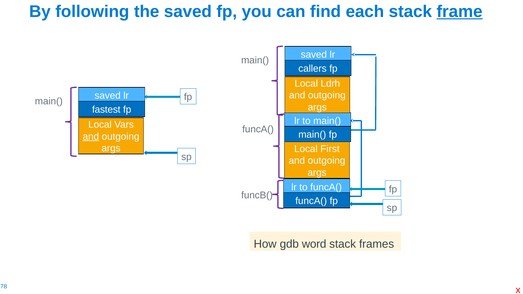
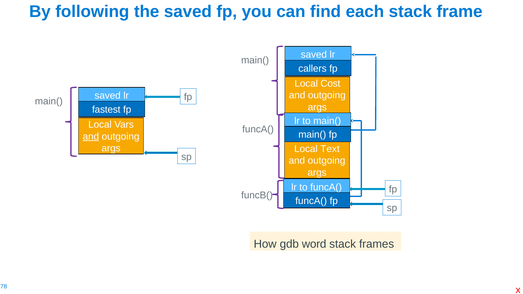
frame underline: present -> none (460, 12)
Ldrh: Ldrh -> Cost (330, 84)
First: First -> Text (330, 149)
